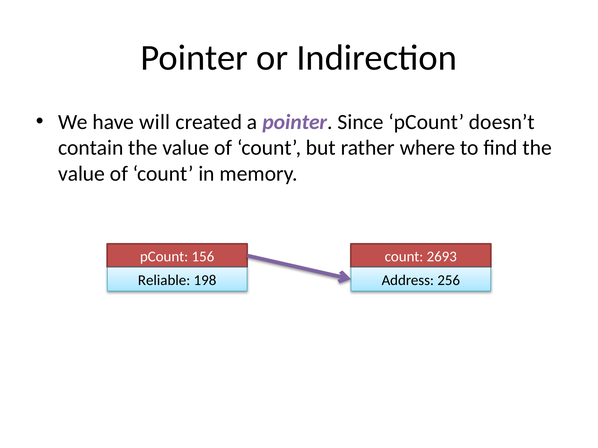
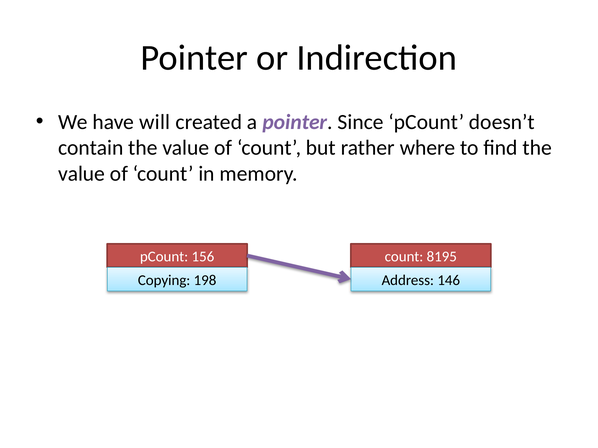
2693: 2693 -> 8195 (442, 257)
Reliable: Reliable -> Copying (164, 281)
256: 256 -> 146 (449, 280)
